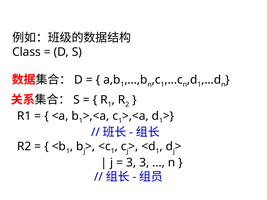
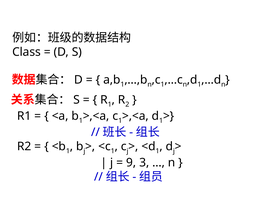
3: 3 -> 9 (131, 163)
